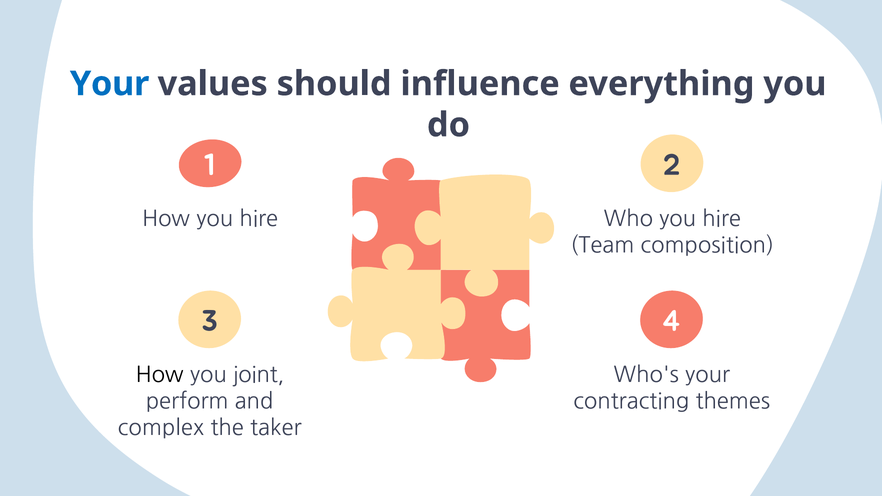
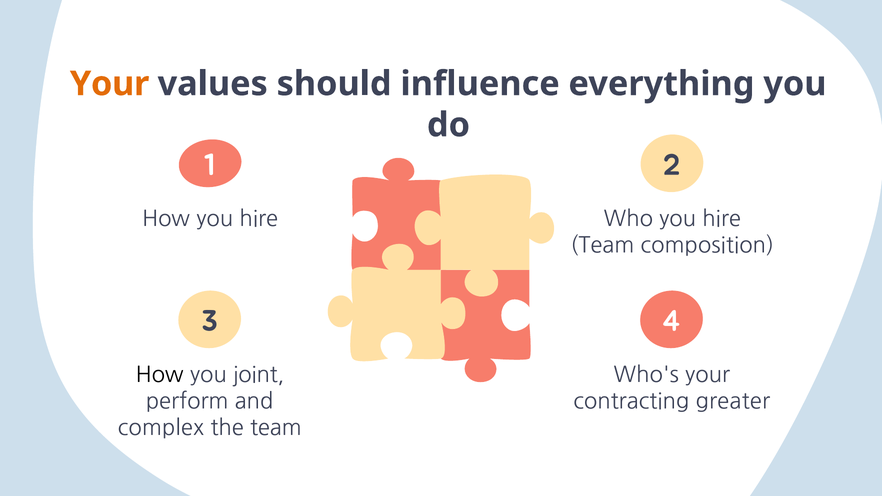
Your colour: blue -> orange (110, 84)
themes: themes -> greater (733, 402)
the taker: taker -> team (276, 428)
